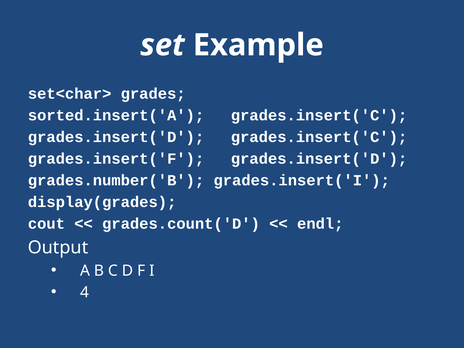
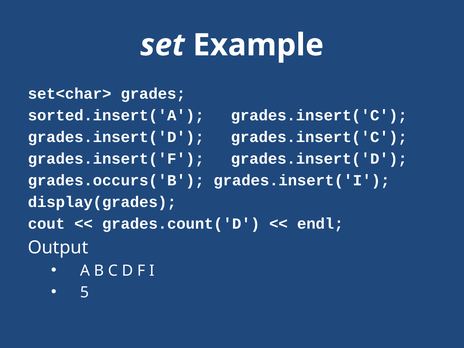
grades.number('B: grades.number('B -> grades.occurs('B (116, 180)
4: 4 -> 5 (84, 292)
